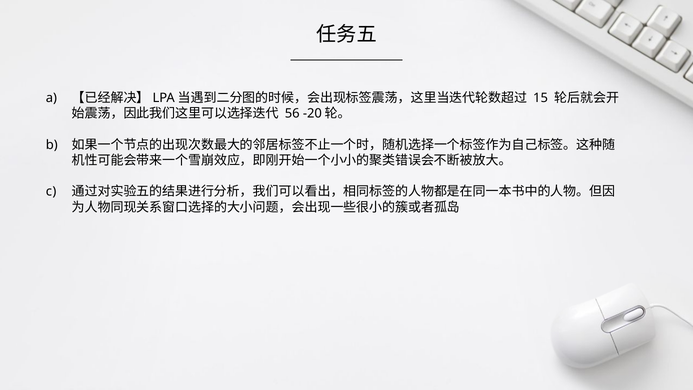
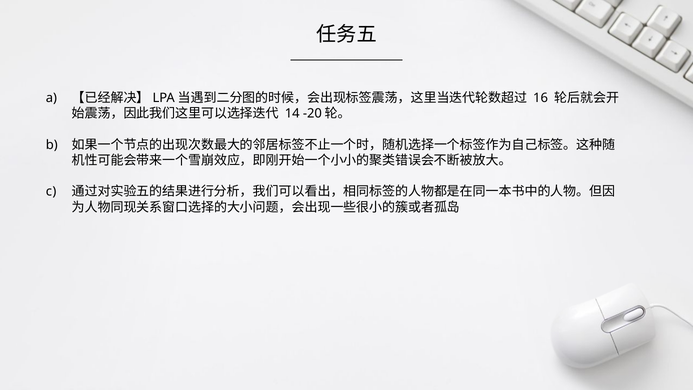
15: 15 -> 16 (541, 98)
56: 56 -> 14 (292, 114)
